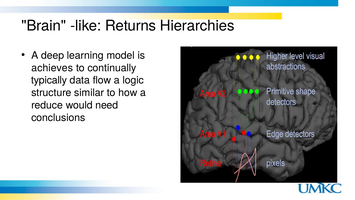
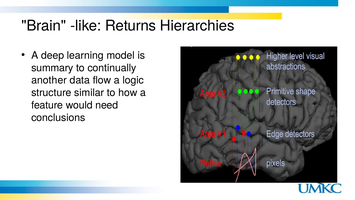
achieves: achieves -> summary (52, 68)
typically: typically -> another (49, 80)
reduce: reduce -> feature (47, 105)
